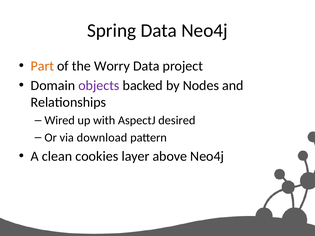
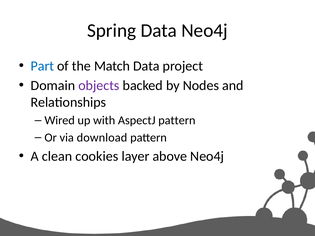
Part colour: orange -> blue (42, 66)
Worry: Worry -> Match (112, 66)
AspectJ desired: desired -> pattern (177, 121)
